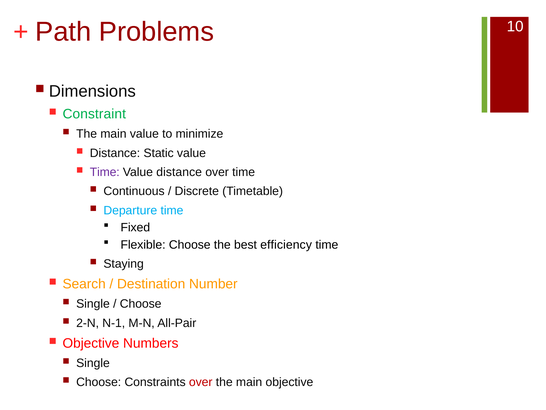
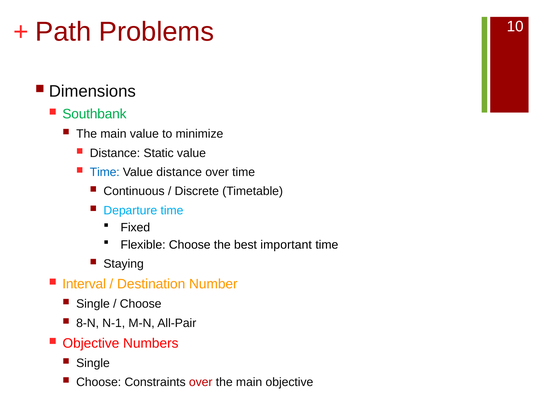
Constraint: Constraint -> Southbank (94, 114)
Time colour: purple -> blue (105, 172)
efficiency: efficiency -> important (286, 244)
Search: Search -> Interval (84, 284)
2-N: 2-N -> 8-N (88, 323)
